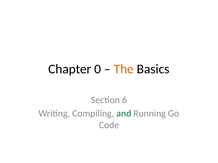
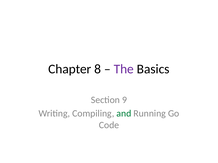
0: 0 -> 8 (98, 69)
The colour: orange -> purple (124, 69)
6: 6 -> 9 (125, 100)
